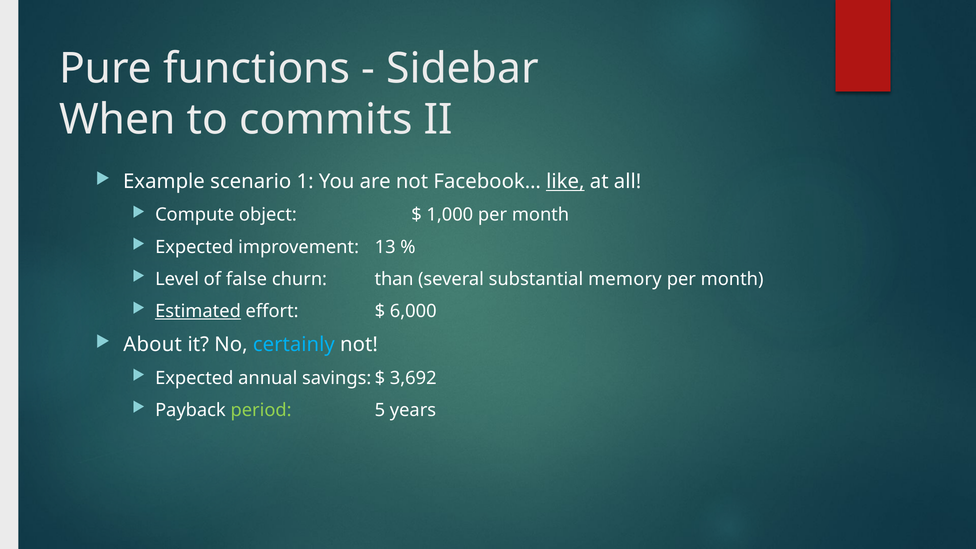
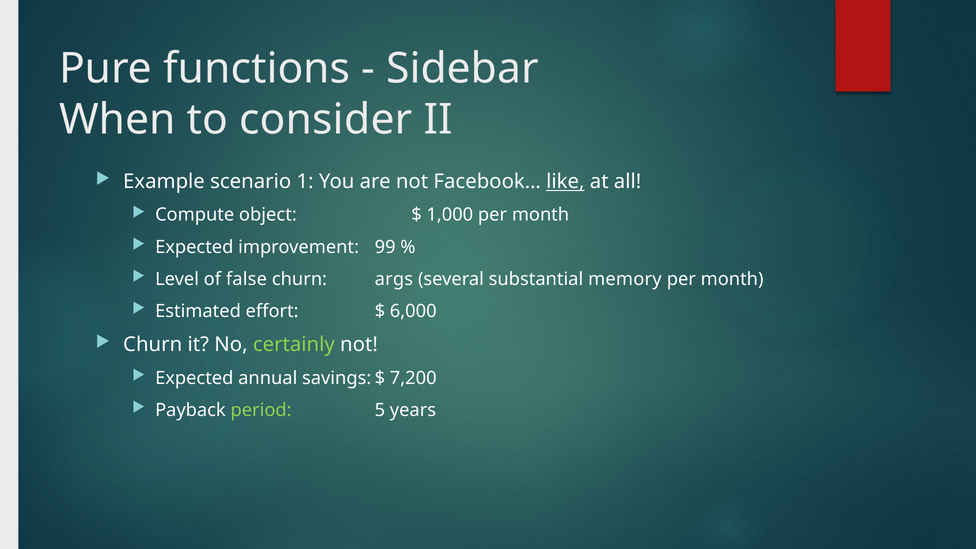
commits: commits -> consider (326, 120)
13: 13 -> 99 (385, 247)
than: than -> args (394, 279)
Estimated underline: present -> none (198, 311)
About: About -> Churn (153, 345)
certainly colour: light blue -> light green (294, 345)
3,692: 3,692 -> 7,200 (413, 378)
